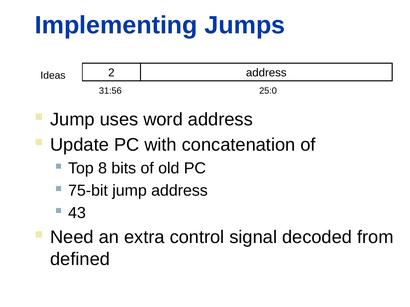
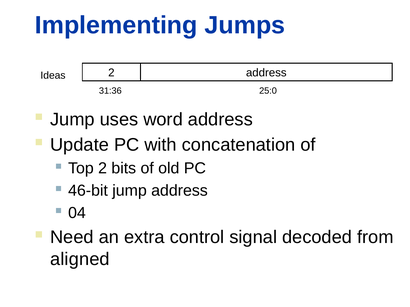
31:56: 31:56 -> 31:36 (110, 91)
Top 8: 8 -> 2 (103, 169)
75-bit: 75-bit -> 46-bit (88, 191)
43: 43 -> 04 (77, 213)
defined: defined -> aligned (80, 260)
